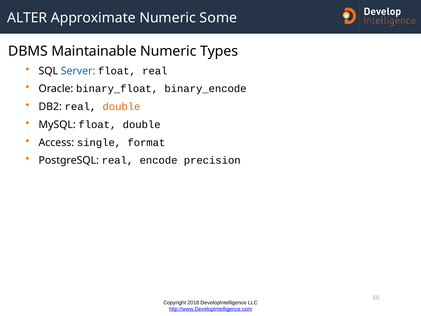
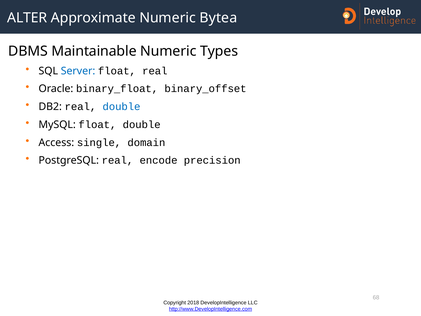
Some: Some -> Bytea (218, 18)
binary_encode: binary_encode -> binary_offset (205, 89)
double colour: orange -> blue (121, 107)
format: format -> domain (146, 142)
